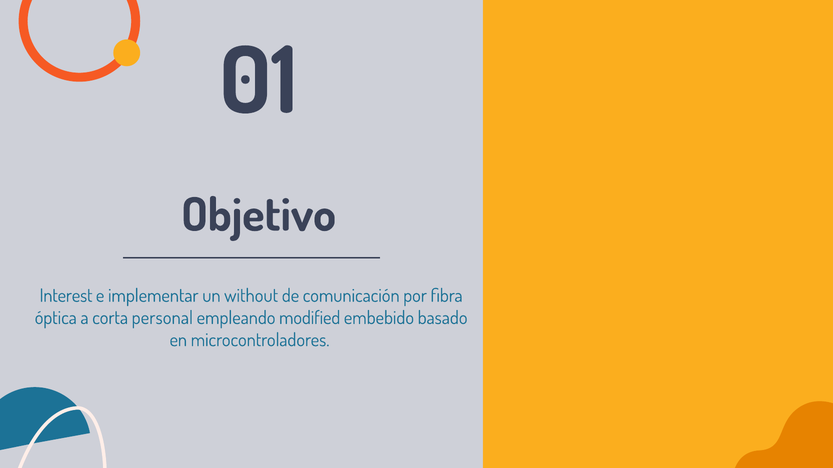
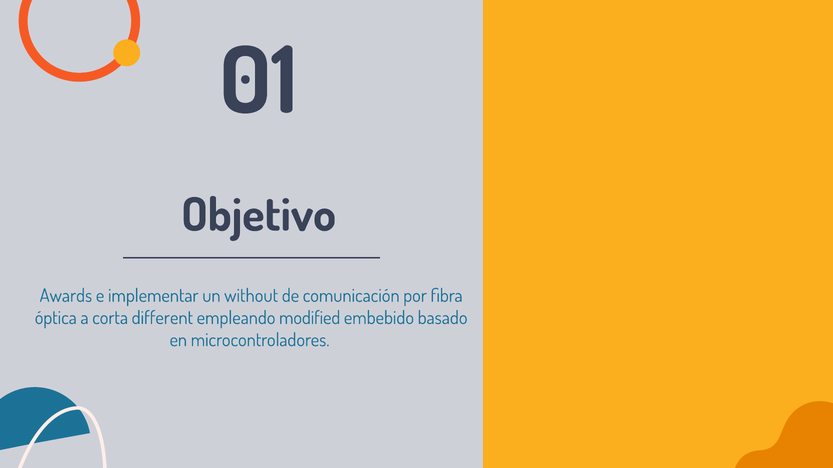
Interest: Interest -> Awards (66, 296)
personal: personal -> different (162, 318)
